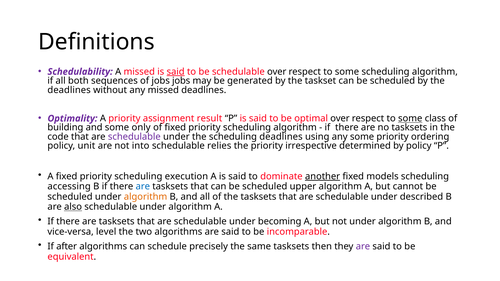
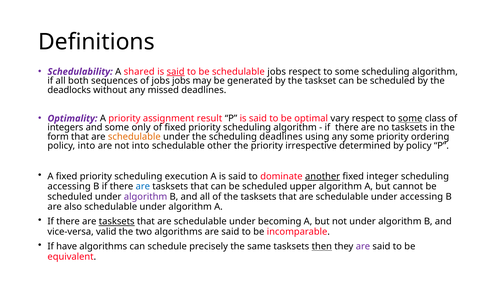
A missed: missed -> shared (139, 72)
schedulable over: over -> jobs (277, 72)
deadlines: deadlines -> deadlocks (69, 90)
optimal over: over -> vary (340, 119)
building: building -> integers (65, 128)
code: code -> form (58, 137)
schedulable colour: purple -> orange (134, 137)
policy unit: unit -> into (86, 146)
relies: relies -> other (219, 146)
models: models -> integer (382, 177)
algorithm colour: orange -> purple (146, 197)
under described: described -> accessing (421, 197)
also underline: present -> none (73, 207)
tasksets underline: none -> present (117, 222)
level: level -> valid (106, 232)
after: after -> have (67, 247)
then underline: none -> present (322, 247)
